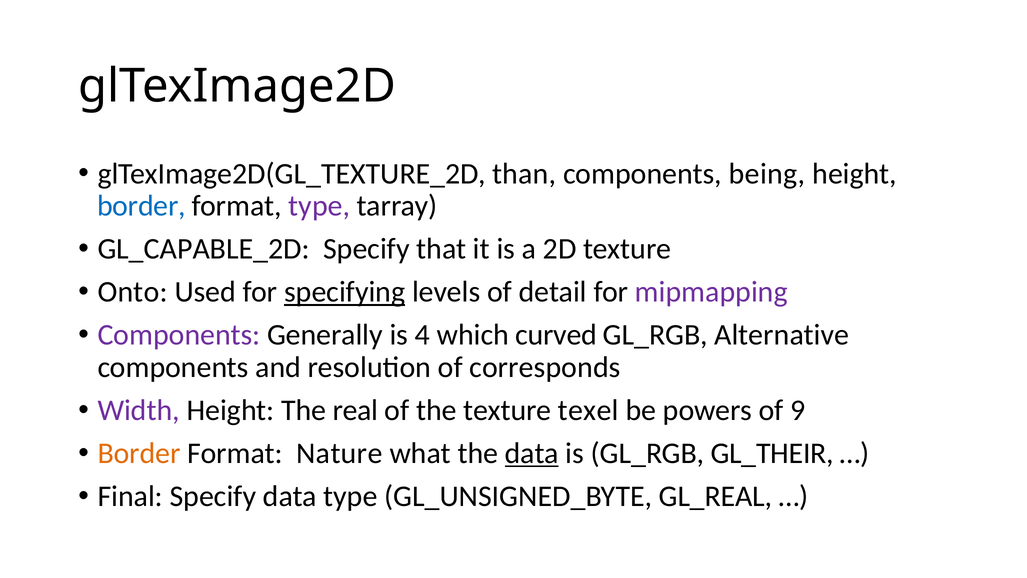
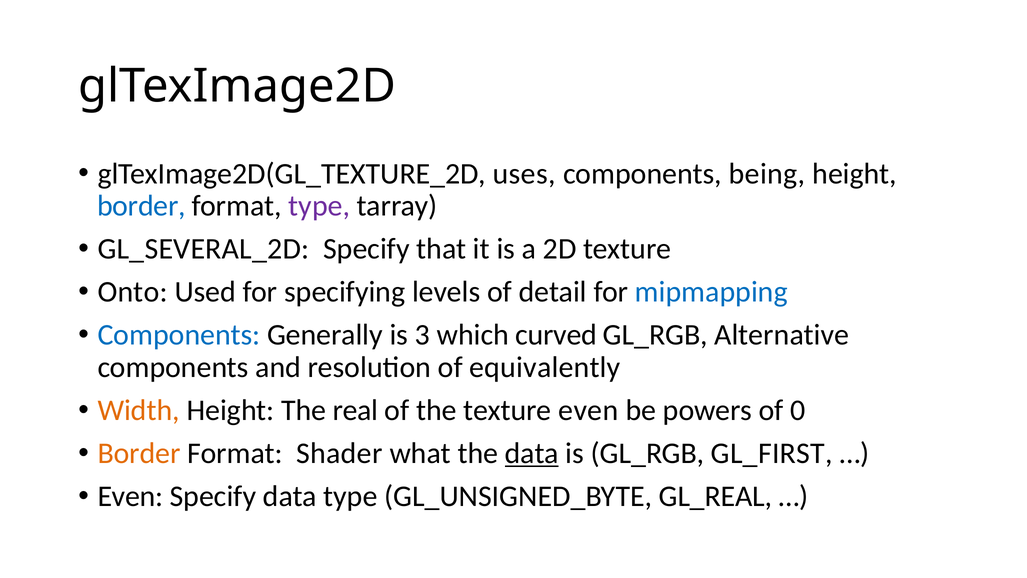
than: than -> uses (524, 174)
GL_CAPABLE_2D: GL_CAPABLE_2D -> GL_SEVERAL_2D (203, 249)
specifying underline: present -> none (345, 292)
mipmapping colour: purple -> blue (711, 292)
Components colour: purple -> blue (179, 335)
4: 4 -> 3 (422, 335)
corresponds: corresponds -> equivalently (545, 367)
Width colour: purple -> orange (139, 410)
texture texel: texel -> even (588, 410)
9: 9 -> 0 (798, 410)
Nature: Nature -> Shader (339, 453)
GL_THEIR: GL_THEIR -> GL_FIRST (772, 453)
Final: Final -> Even (130, 496)
